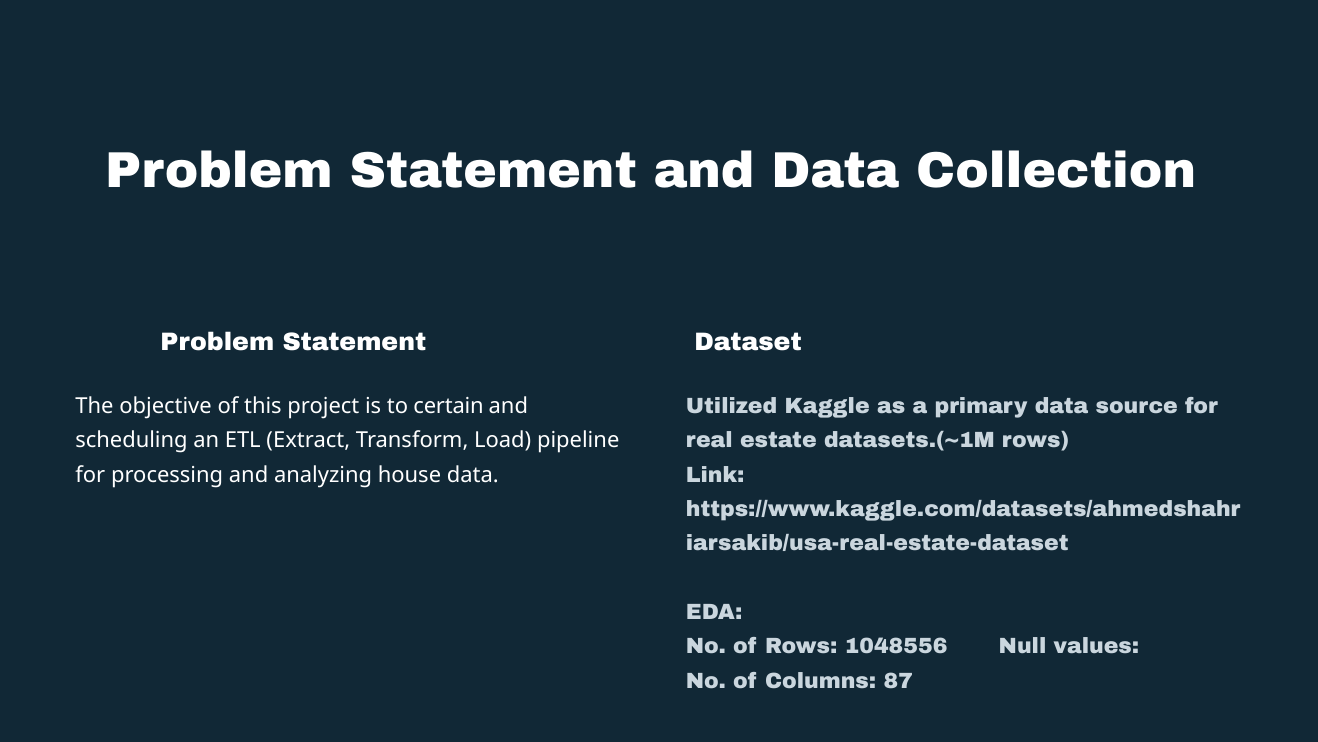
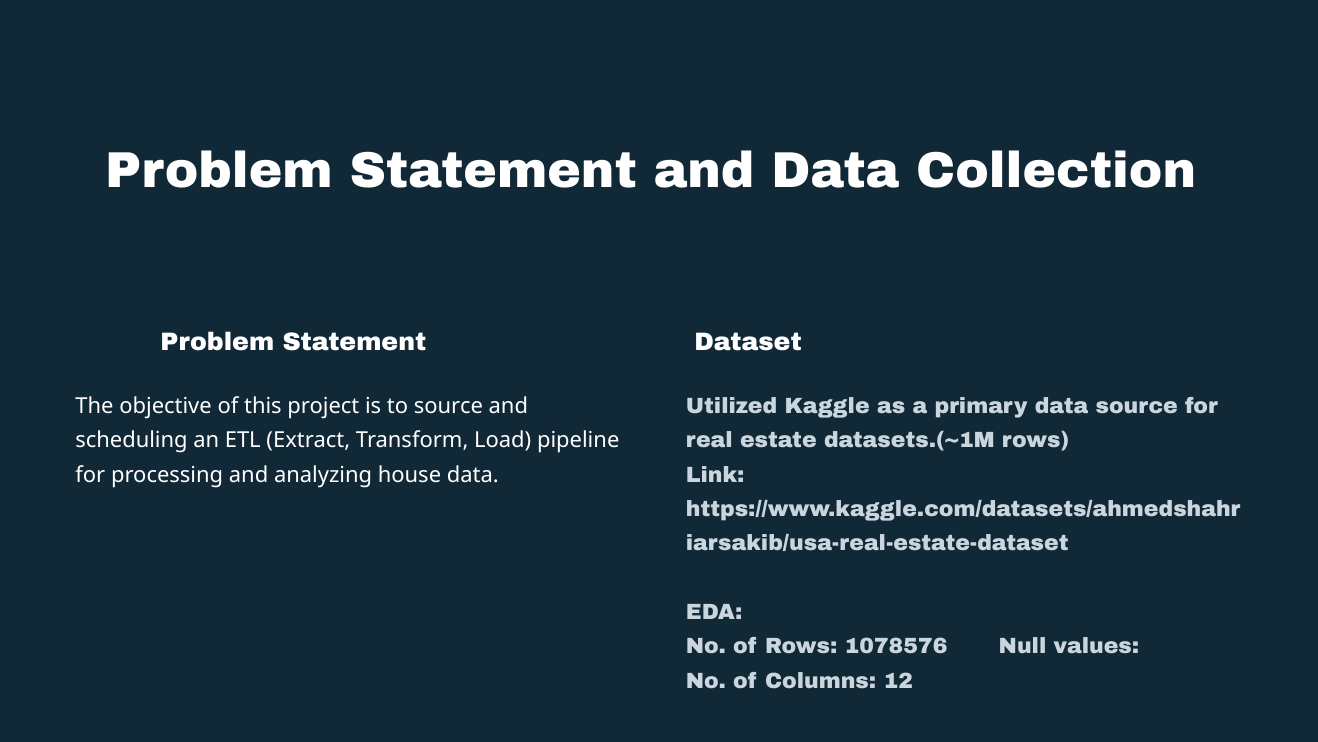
to certain: certain -> source (448, 406)
1048556: 1048556 -> 1078576 (896, 646)
87: 87 -> 12 (898, 680)
